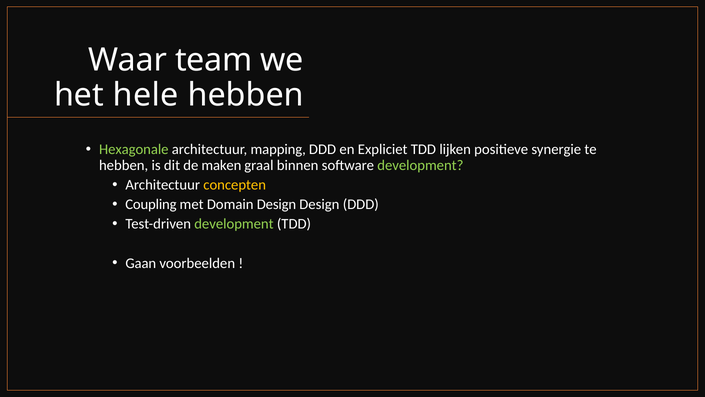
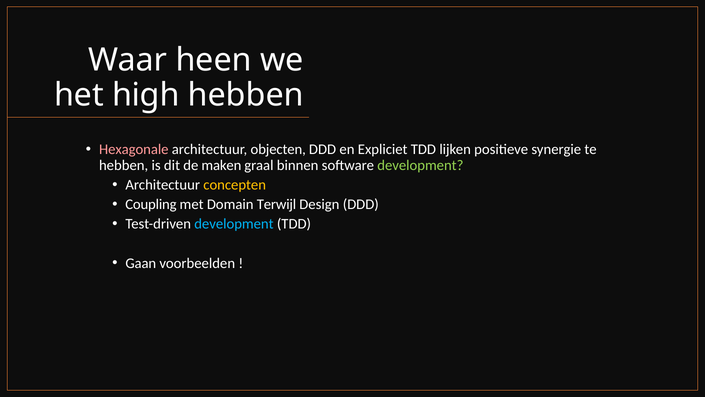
team: team -> heen (214, 60)
hele: hele -> high (146, 95)
Hexagonale colour: light green -> pink (134, 149)
mapping: mapping -> objecten (278, 149)
Domain Design: Design -> Terwijl (277, 204)
development colour: light green -> light blue (234, 224)
